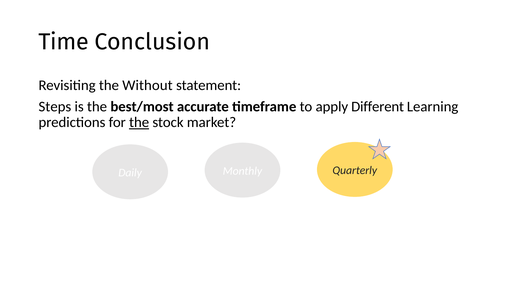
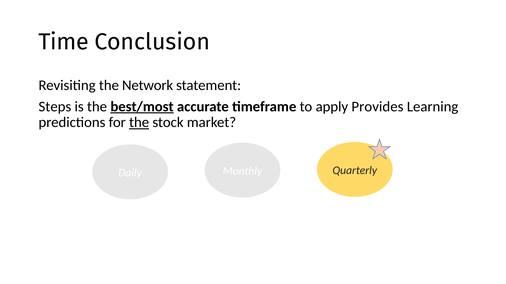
Without: Without -> Network (148, 86)
best/most underline: none -> present (142, 107)
Different: Different -> Provides (377, 107)
